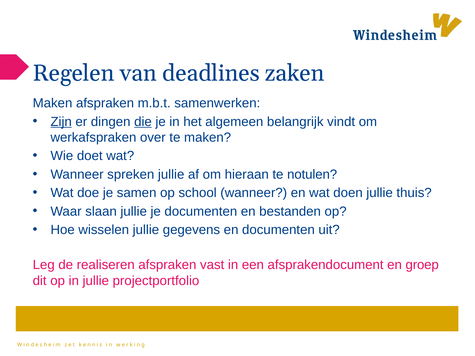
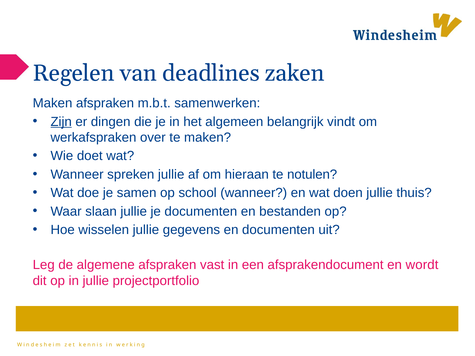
die underline: present -> none (143, 122)
realiseren: realiseren -> algemene (106, 265)
groep: groep -> wordt (422, 265)
